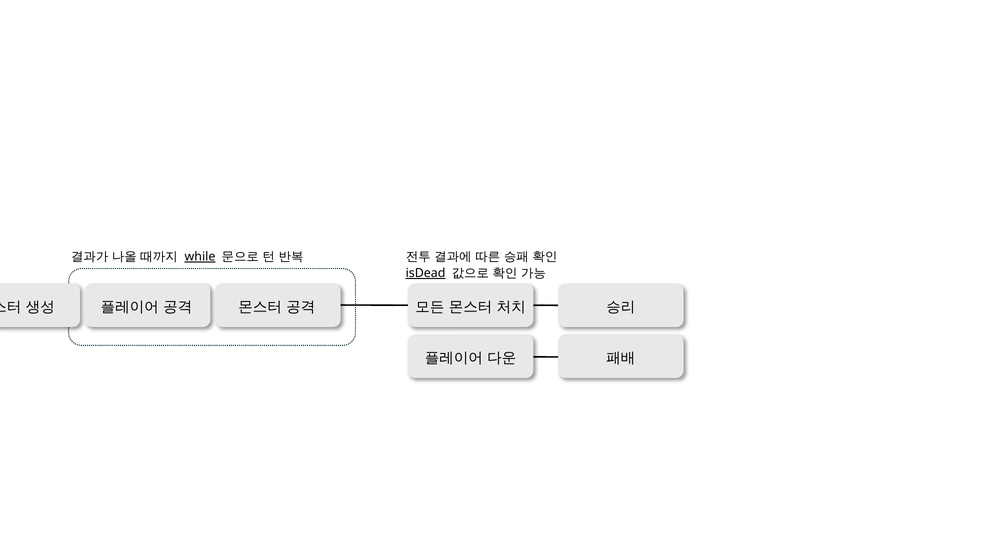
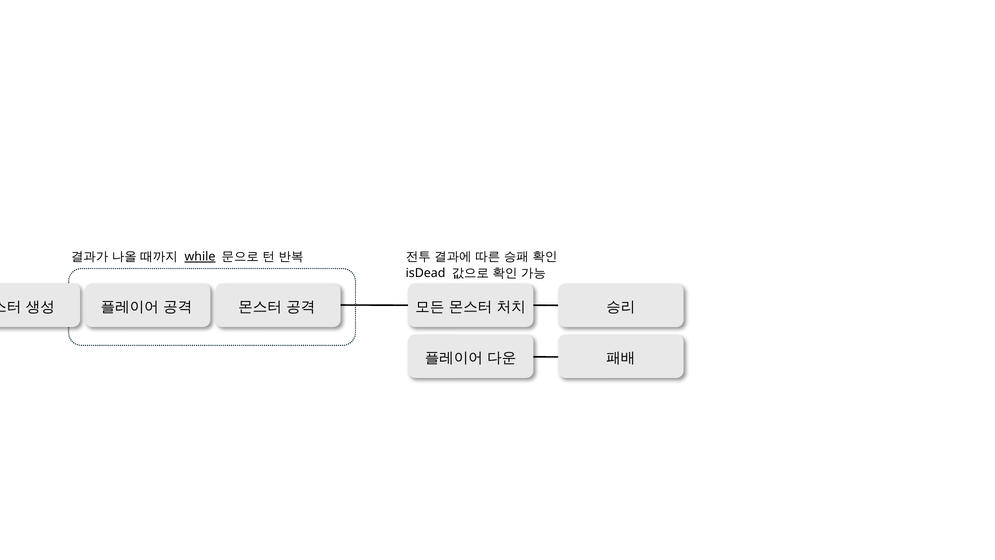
isDead underline: present -> none (426, 273)
